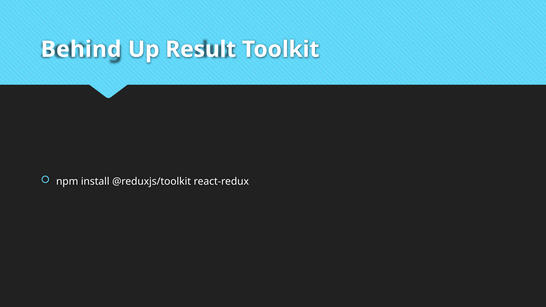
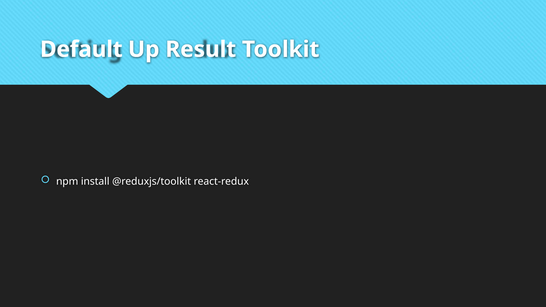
Behind: Behind -> Default (81, 49)
